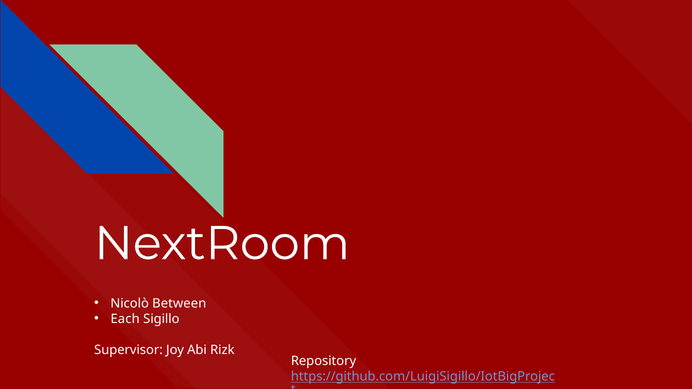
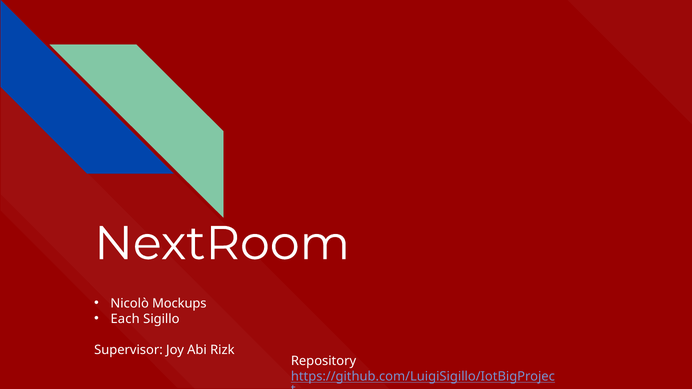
Between: Between -> Mockups (179, 303)
